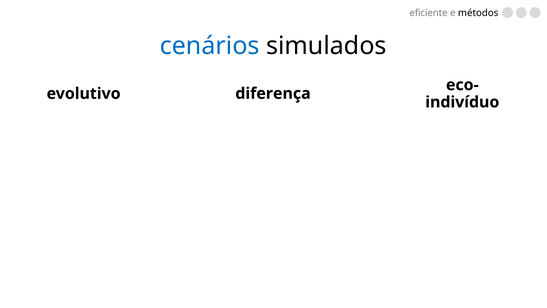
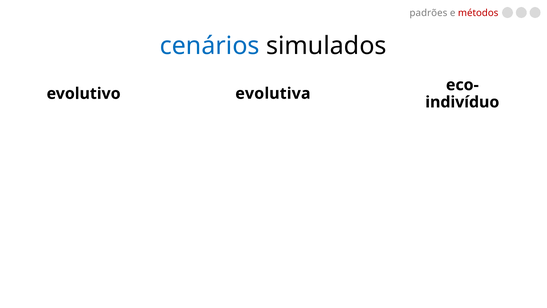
eficiente: eficiente -> padrões (428, 13)
métodos colour: black -> red (478, 13)
diferença: diferença -> evolutiva (273, 93)
